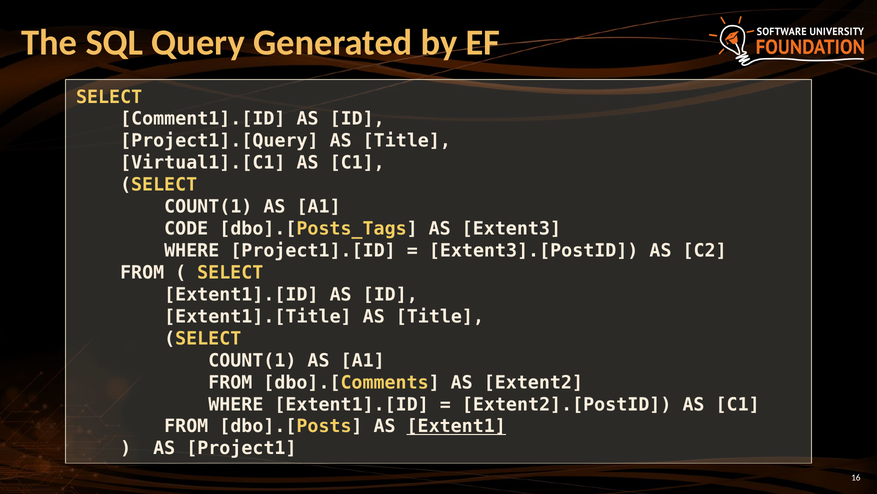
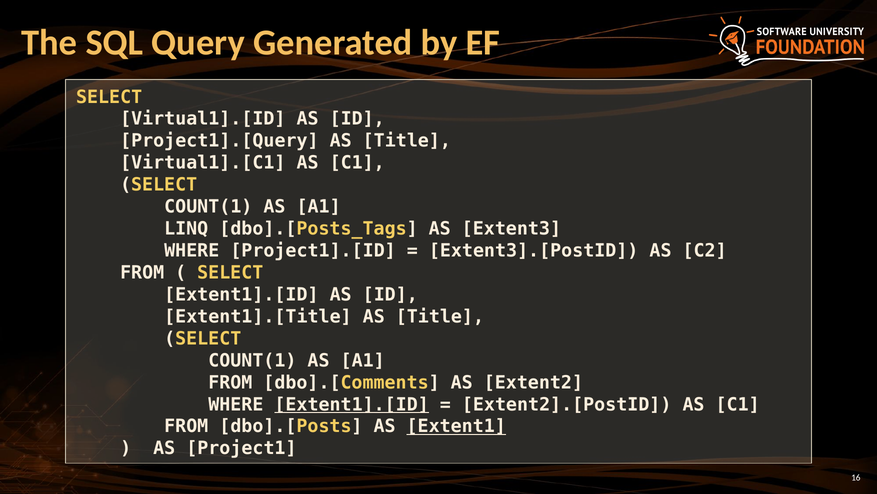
Comment1].[ID: Comment1].[ID -> Virtual1].[ID (203, 119)
CODE: CODE -> LINQ (186, 229)
Extent1].[ID underline: none -> present (352, 404)
